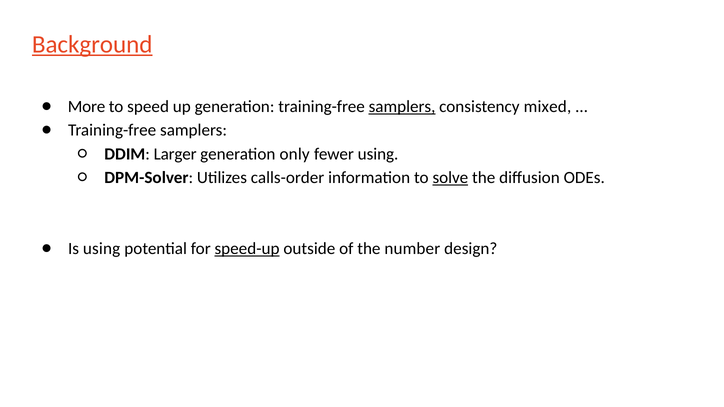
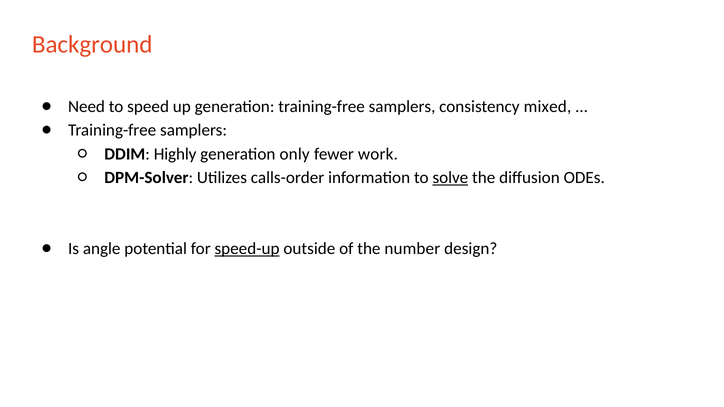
Background underline: present -> none (92, 44)
More: More -> Need (87, 107)
samplers underline: present -> none (402, 107)
Larger: Larger -> Highly (175, 154)
fewer using: using -> work (378, 154)
Is using: using -> angle (102, 249)
